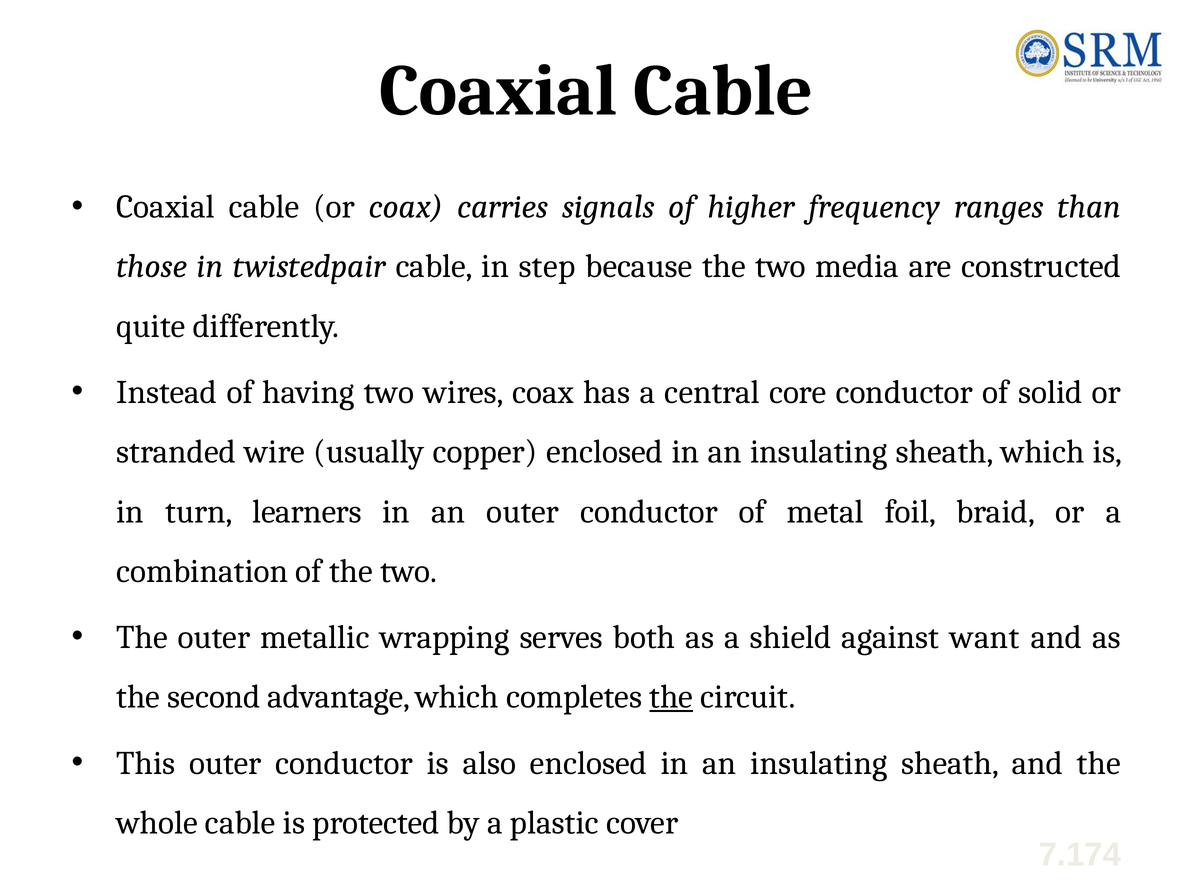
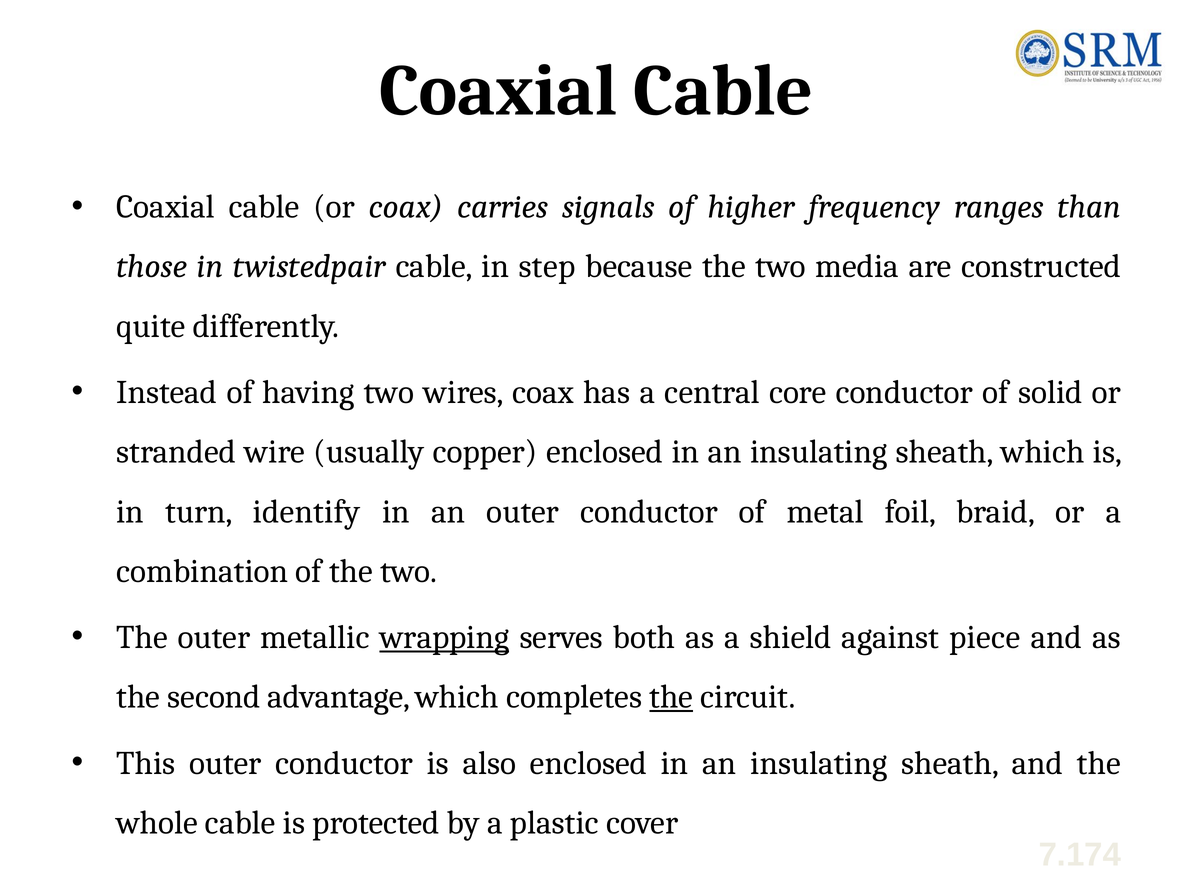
learners: learners -> identify (307, 512)
wrapping underline: none -> present (444, 638)
want: want -> piece (985, 638)
